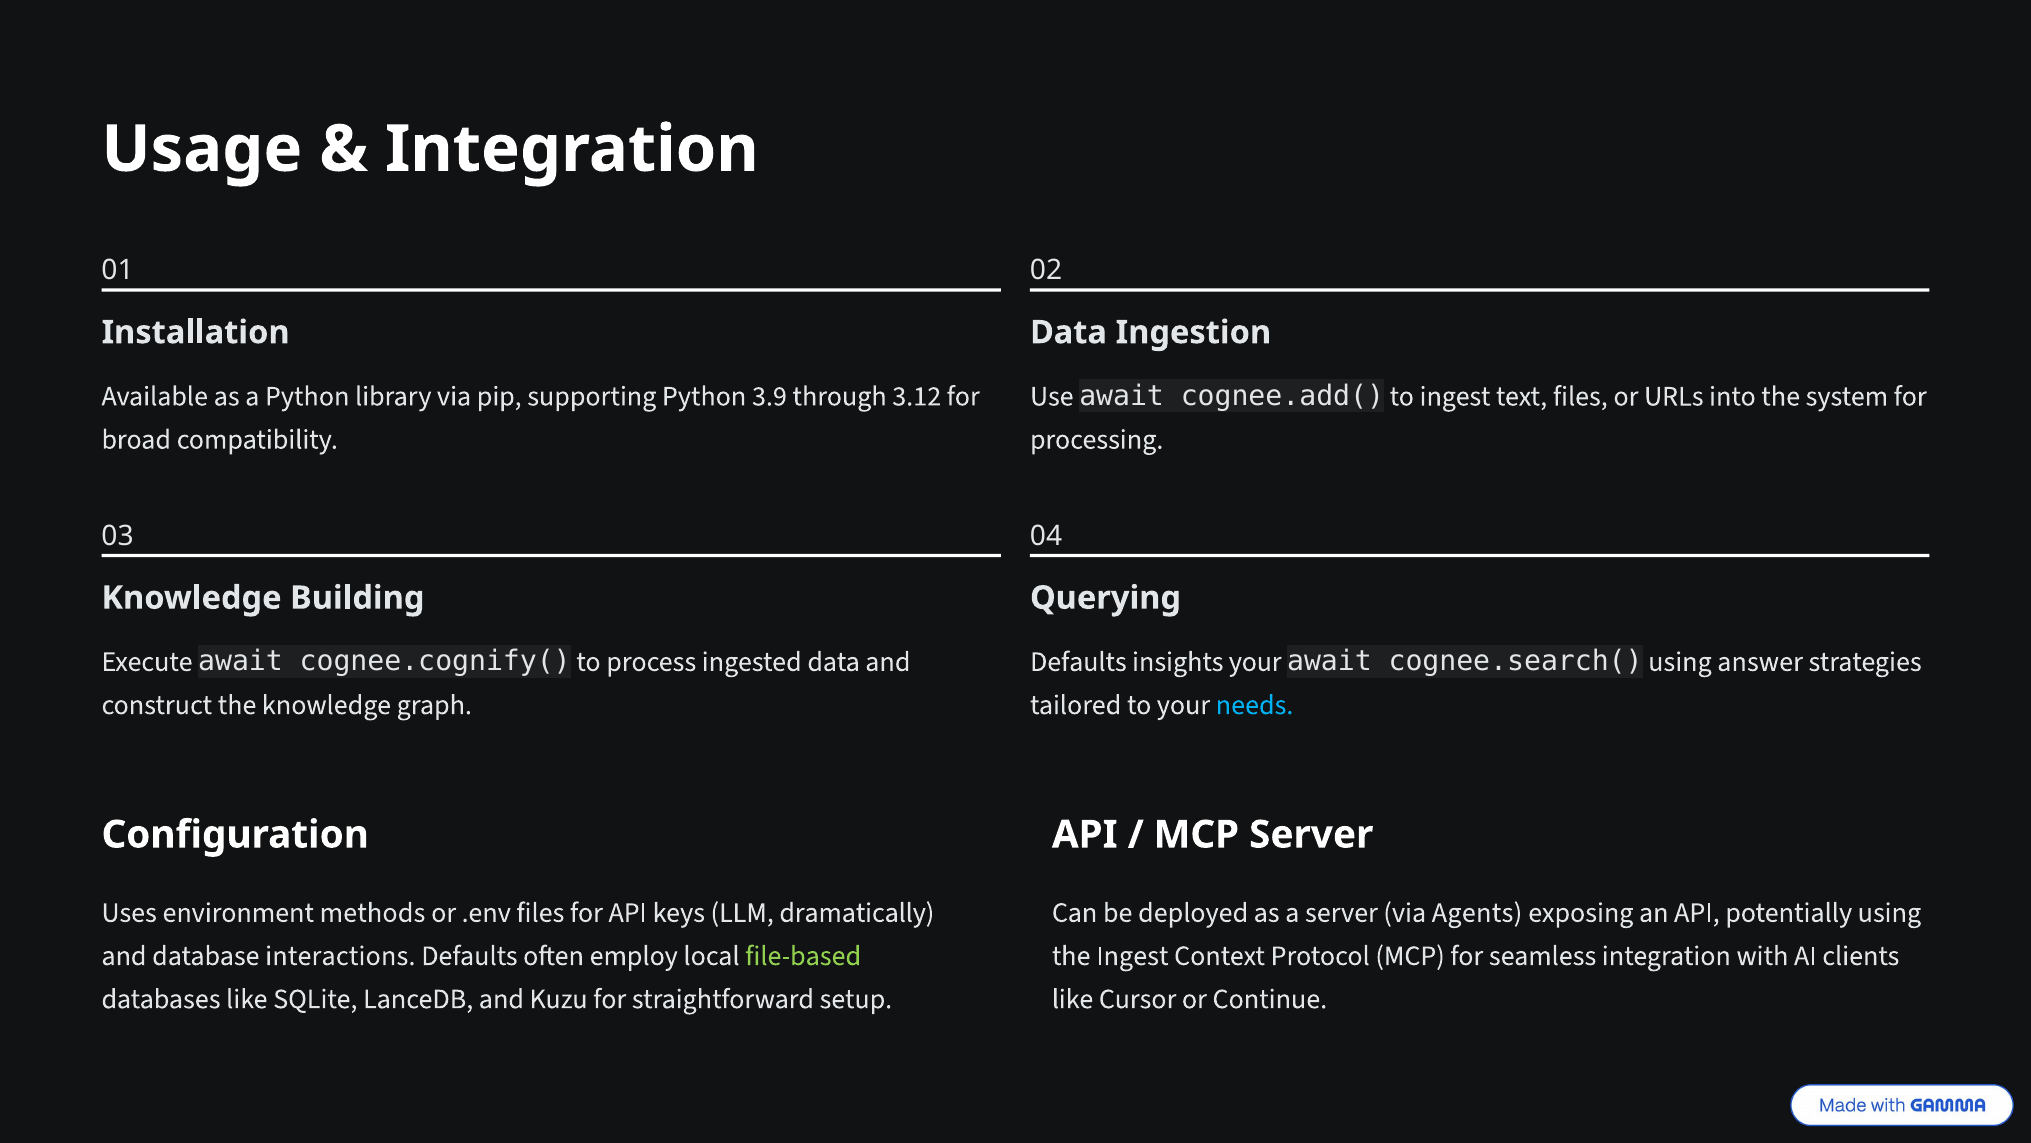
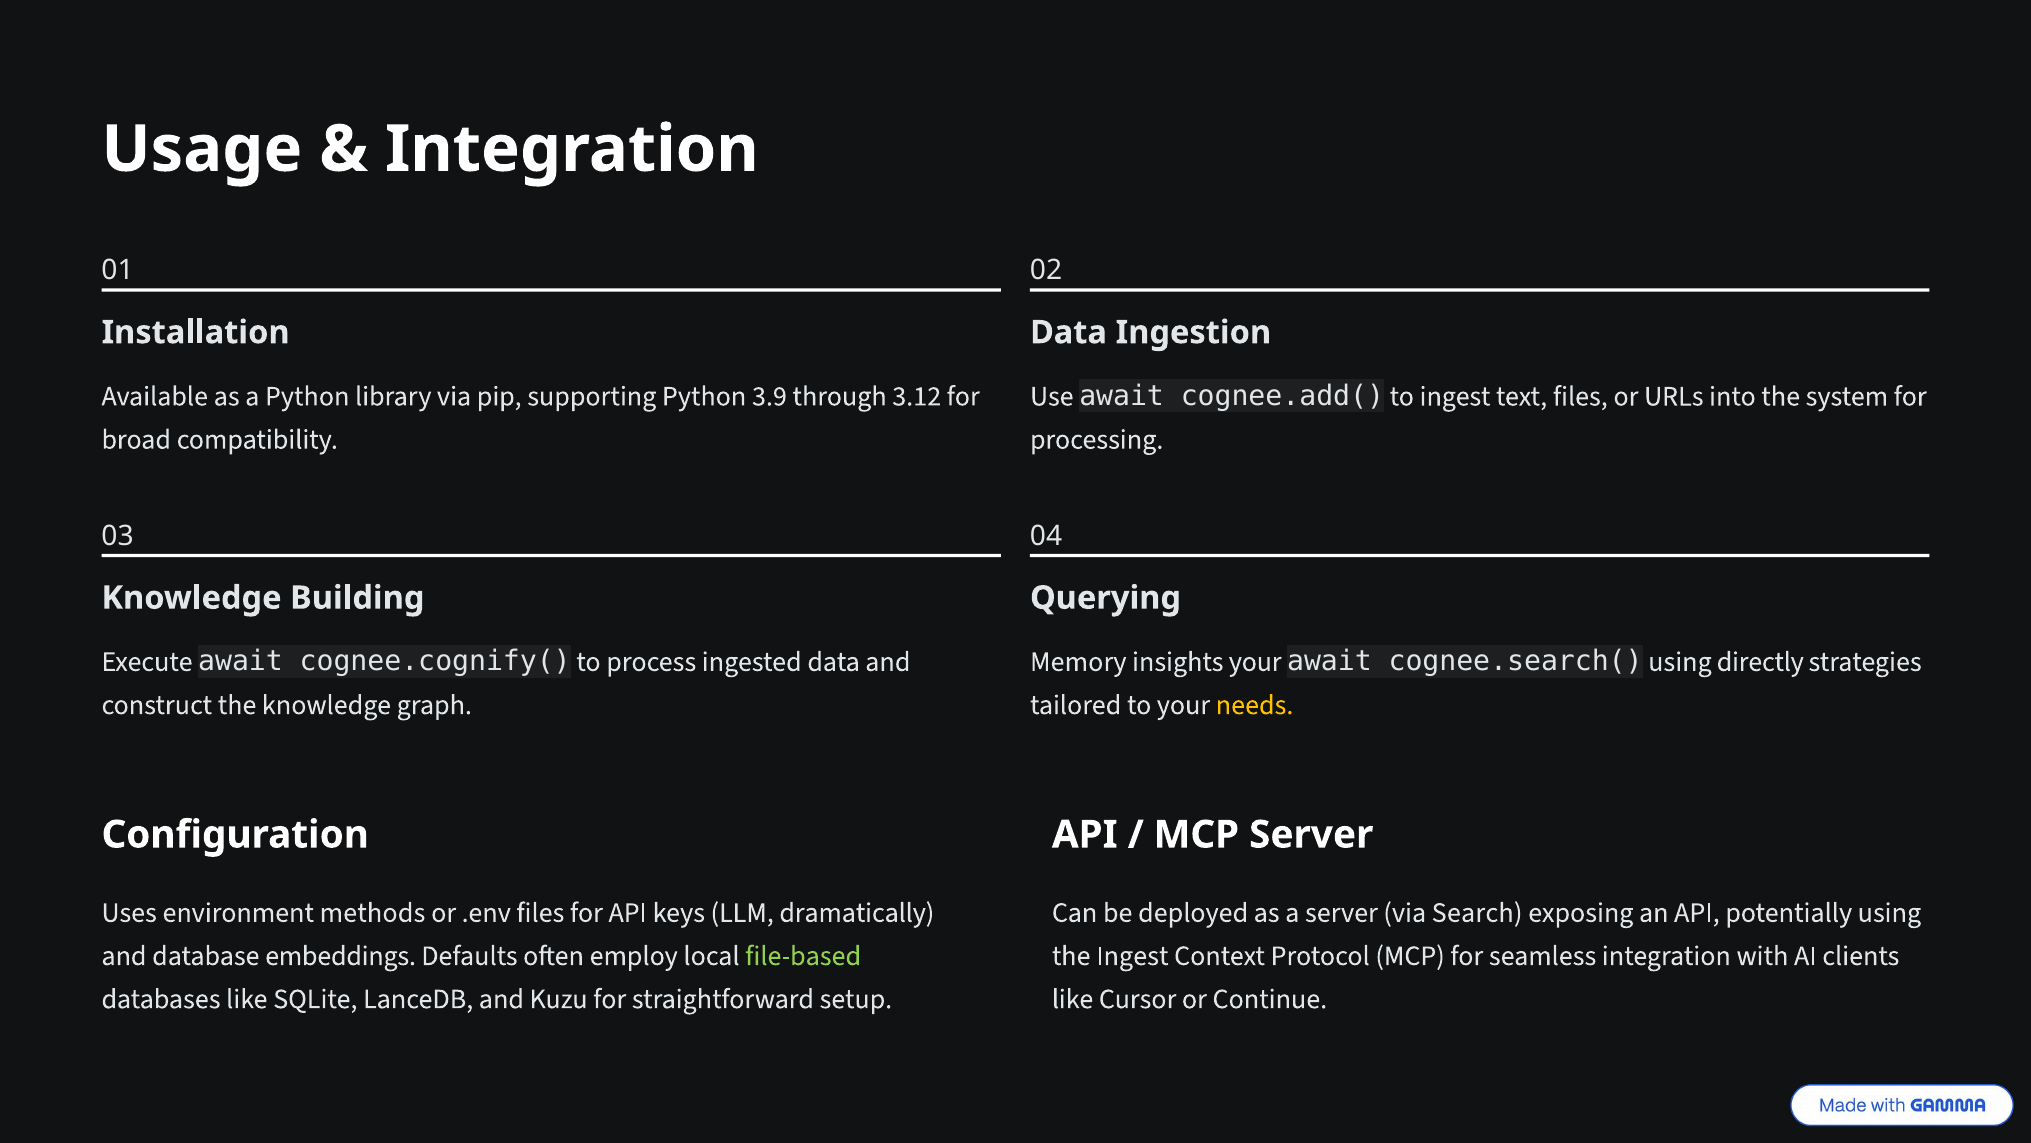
Defaults: Defaults -> Memory (1078, 661)
answer: answer -> directly (1760, 661)
needs colour: light blue -> yellow (1255, 704)
Agents: Agents -> Search (1477, 912)
interactions: interactions -> embeddings (341, 955)
